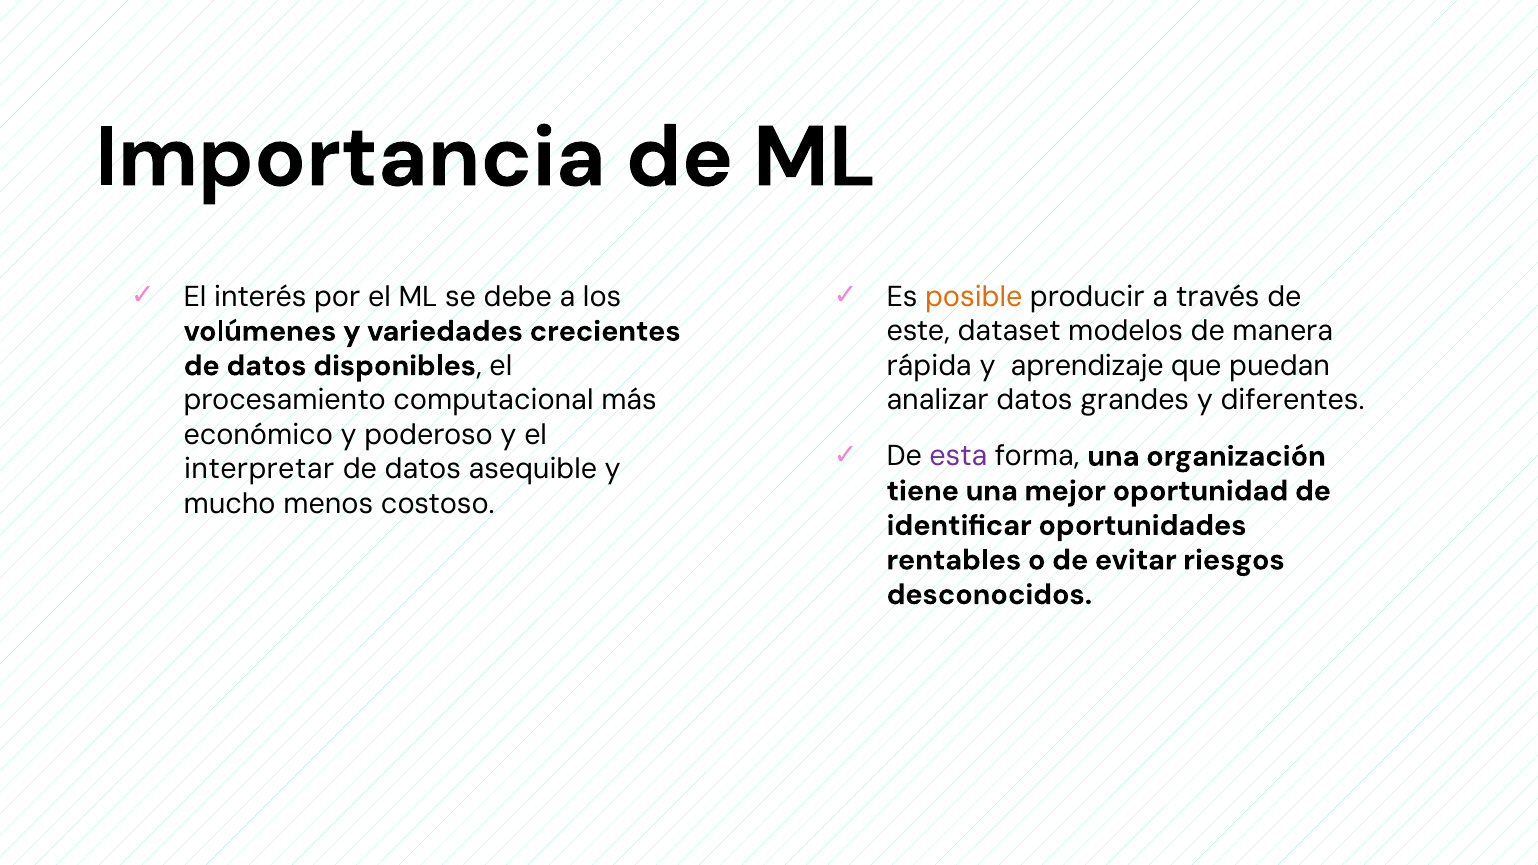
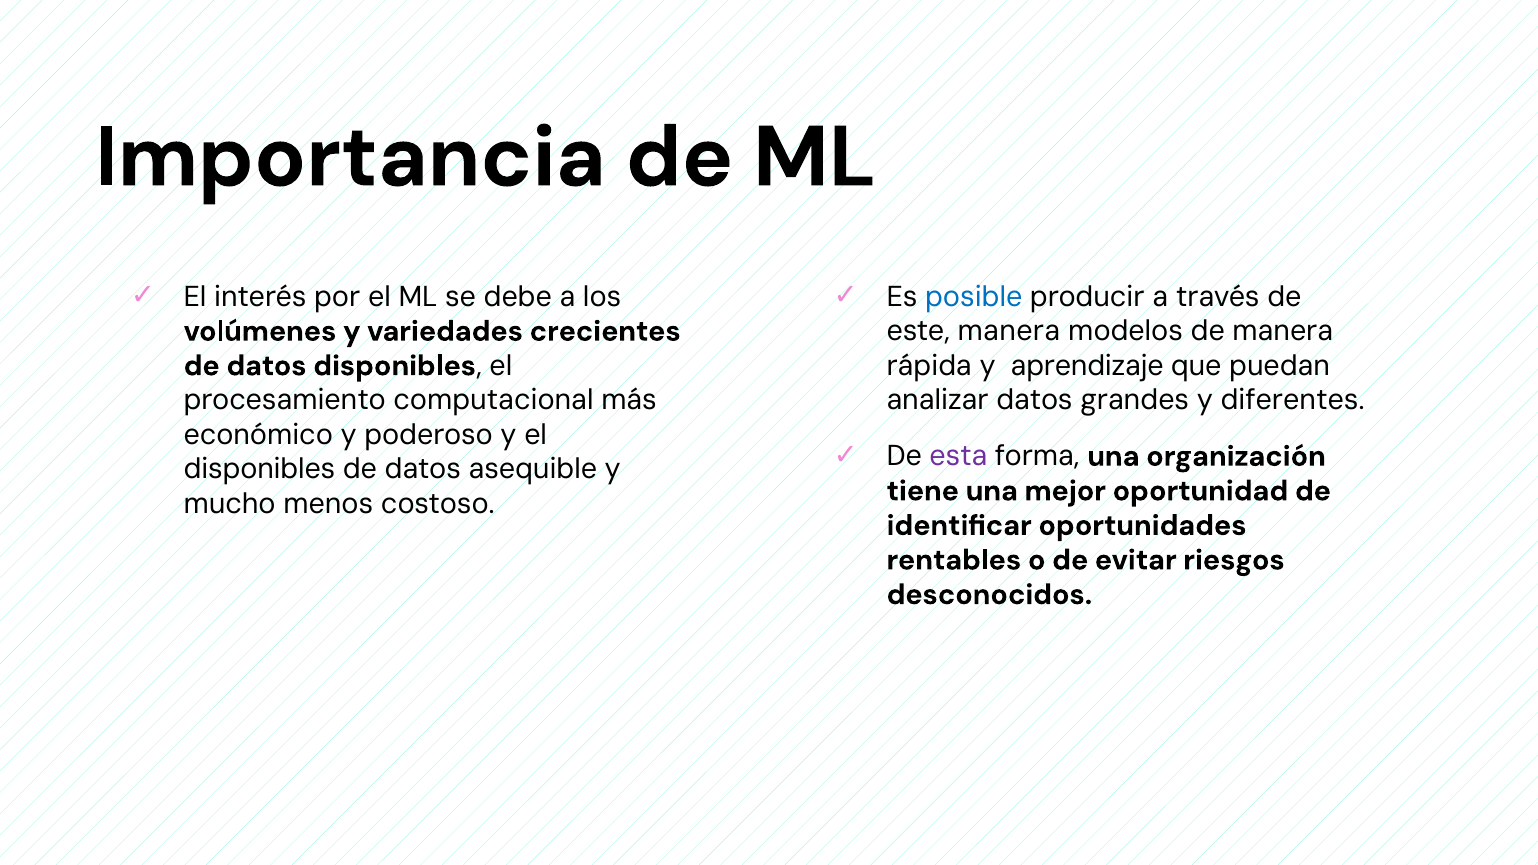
posible colour: orange -> blue (974, 297)
este dataset: dataset -> manera (1009, 331)
interpretar: interpretar -> disponibles (259, 470)
